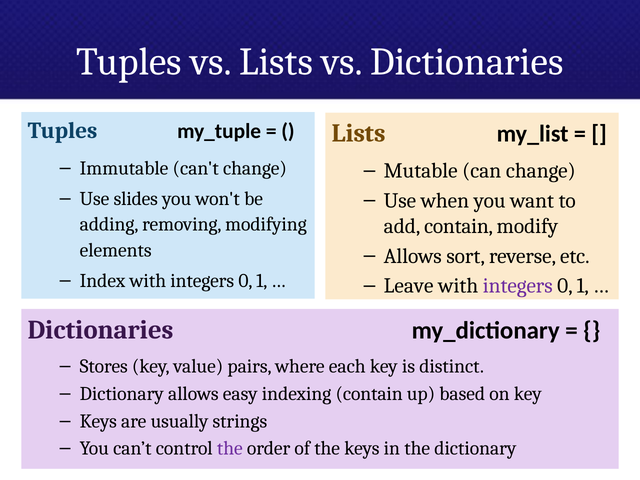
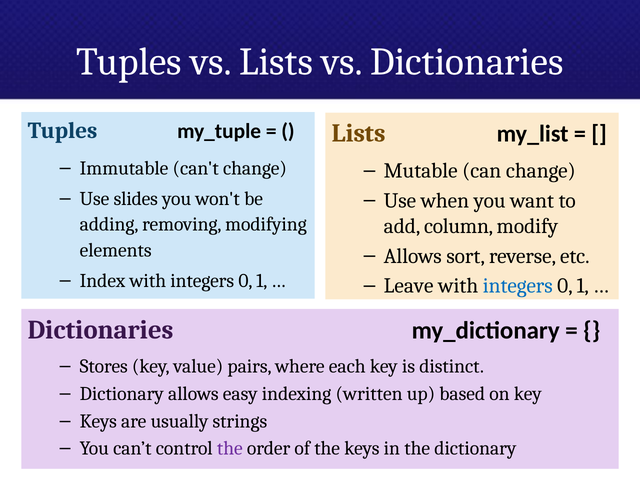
add contain: contain -> column (459, 226)
integers colour: purple -> blue (518, 286)
indexing contain: contain -> written (369, 394)
